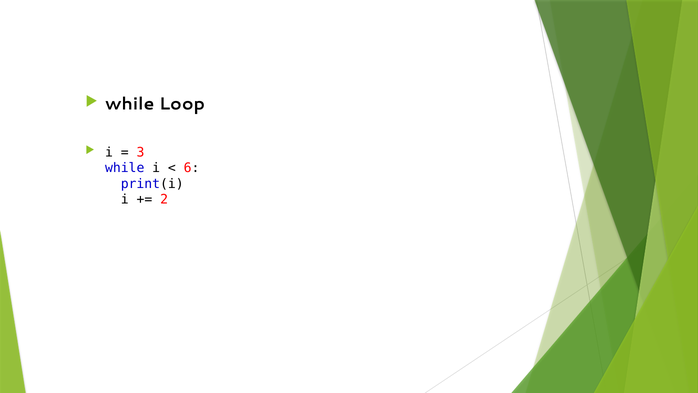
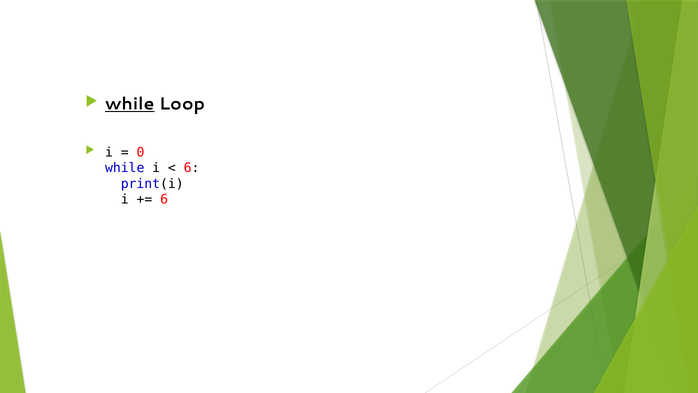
while underline: none -> present (130, 104)
3: 3 -> 0 (140, 152)
2: 2 -> 6 (164, 199)
